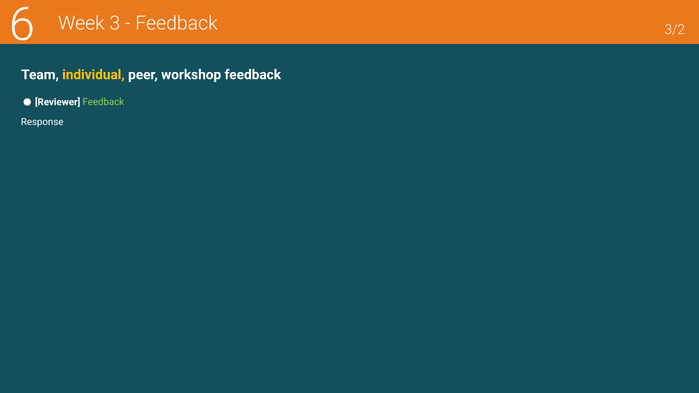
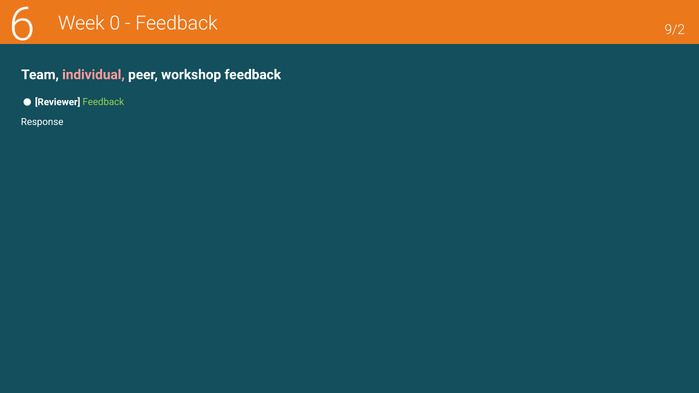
3: 3 -> 0 (115, 23)
3/2: 3/2 -> 9/2 (675, 30)
individual colour: yellow -> pink (93, 75)
